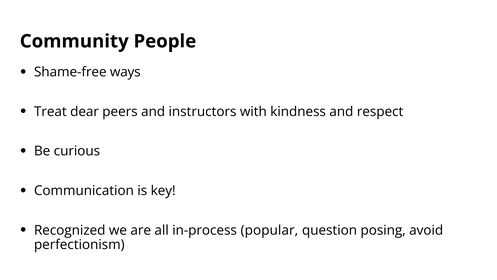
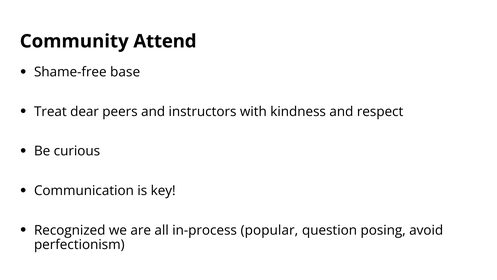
People: People -> Attend (165, 41)
ways: ways -> base (125, 72)
